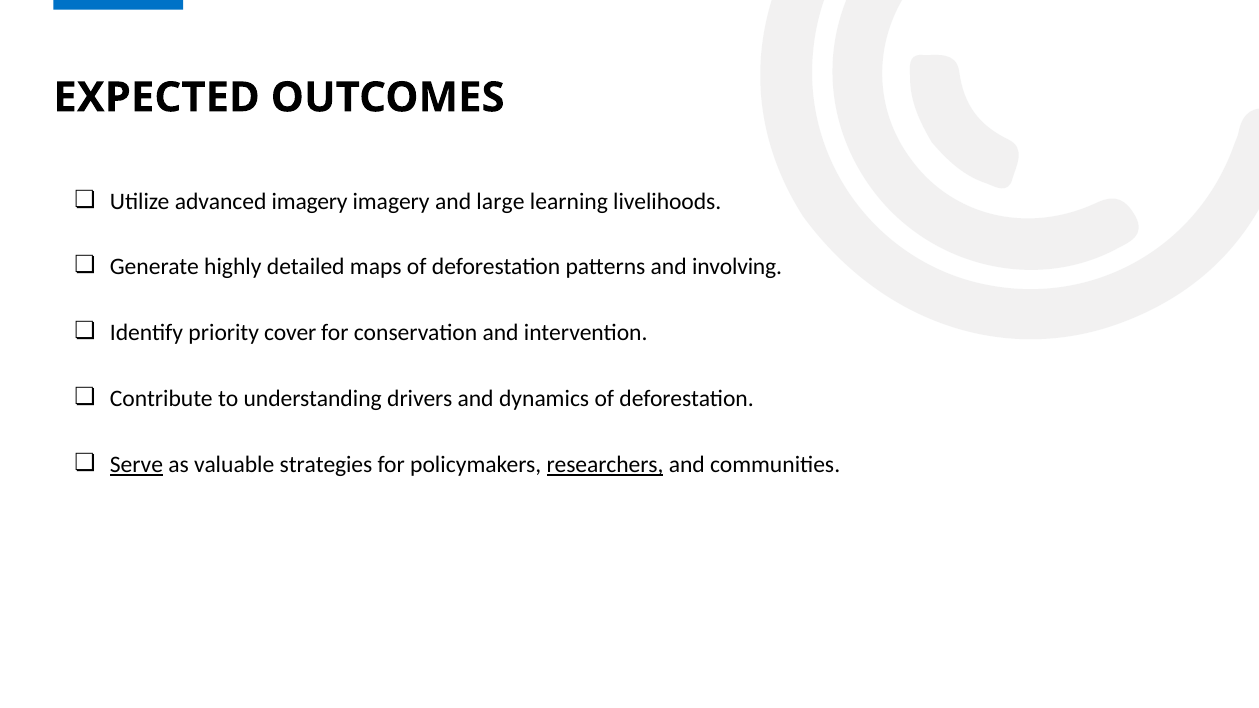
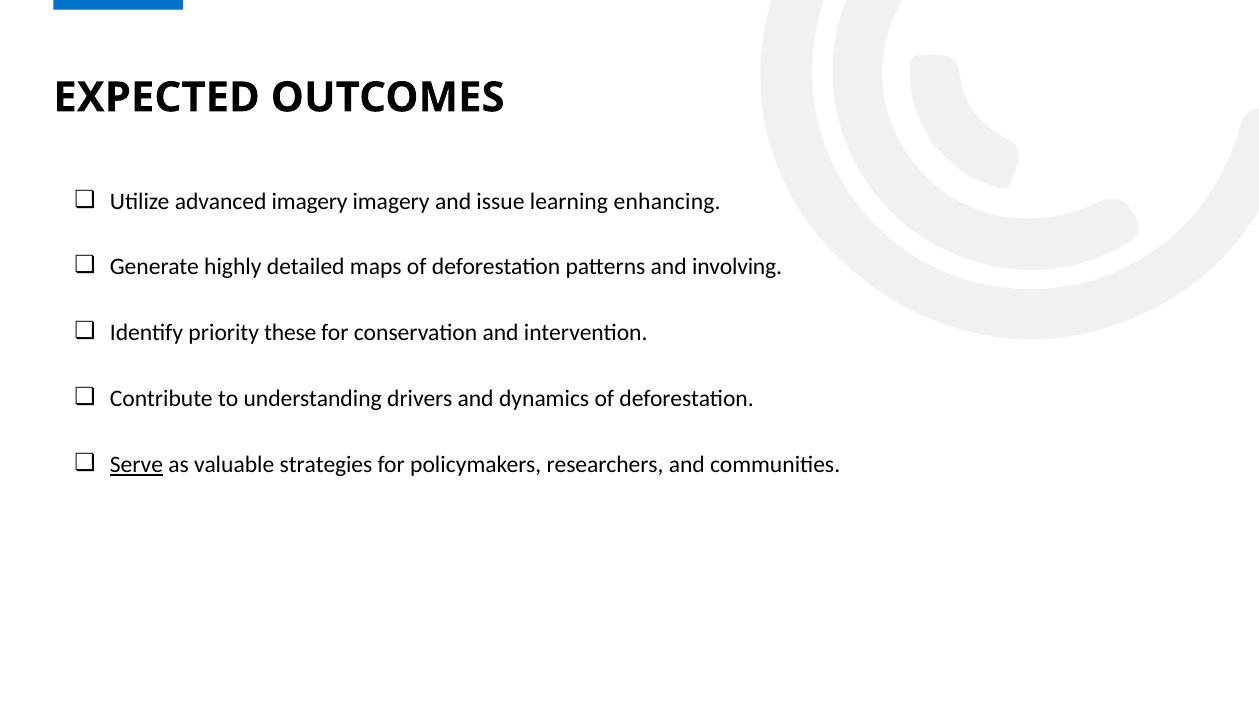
large: large -> issue (500, 201)
livelihoods: livelihoods -> enhancing (667, 201)
cover: cover -> these (290, 333)
researchers underline: present -> none (605, 465)
